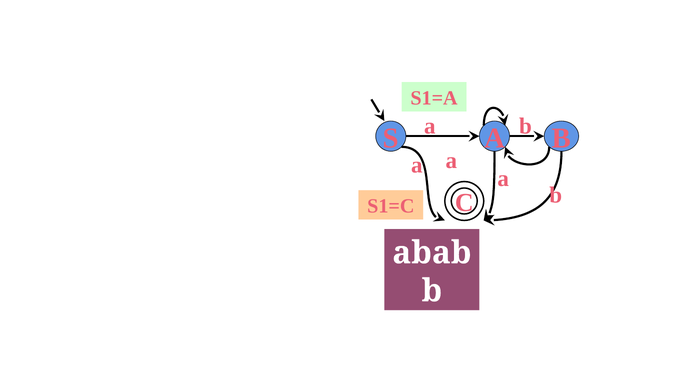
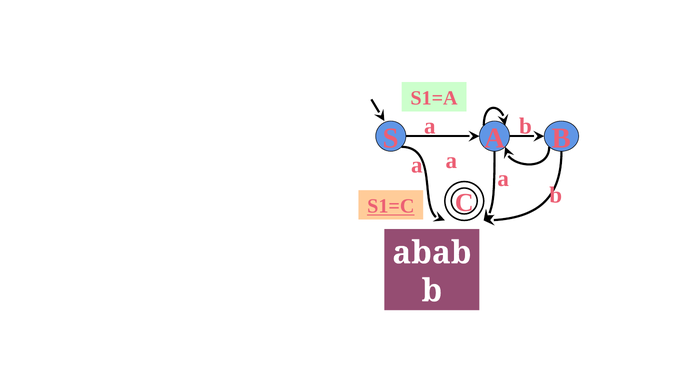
S1=C underline: none -> present (391, 206)
